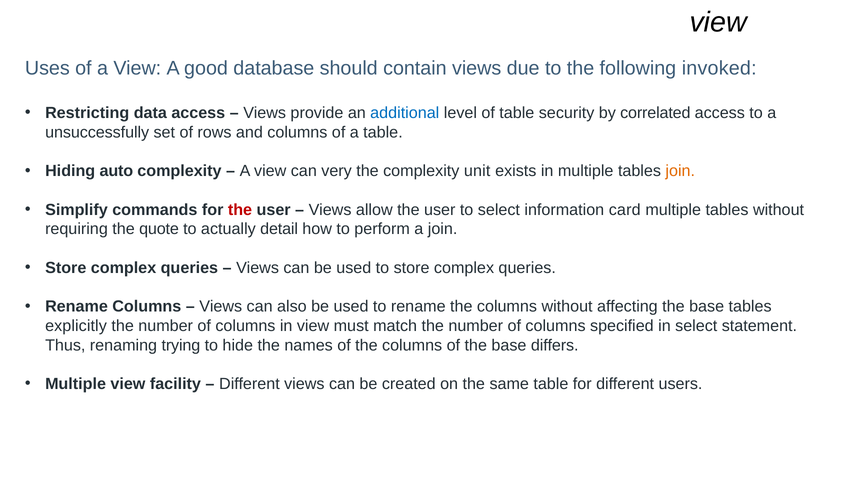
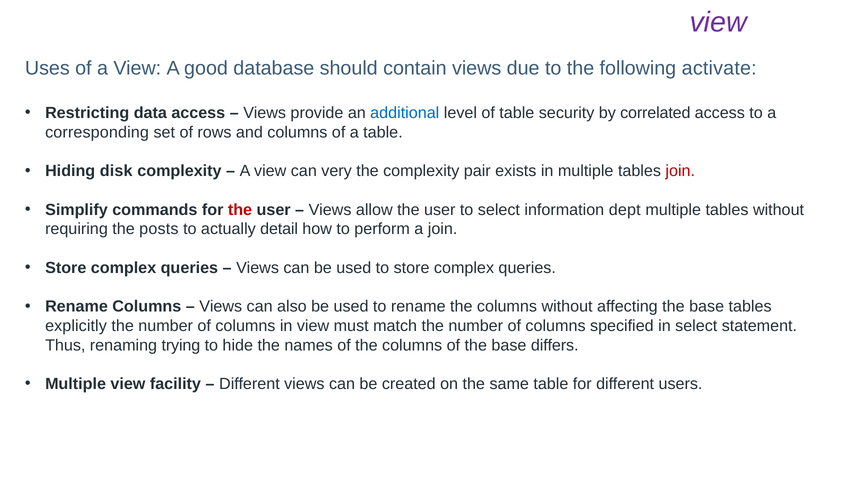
view colour: black -> purple (718, 22)
invoked: invoked -> activate (719, 68)
unsuccessfully: unsuccessfully -> corresponding (97, 132)
auto: auto -> disk (116, 171)
unit: unit -> pair (477, 171)
join colour: orange -> red (680, 171)
card: card -> dept (625, 210)
quote: quote -> posts (159, 229)
